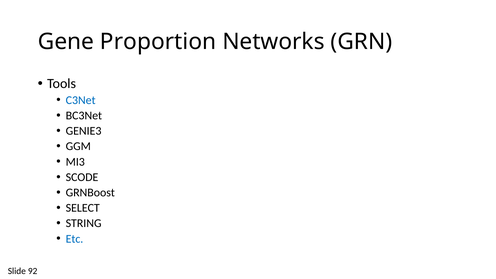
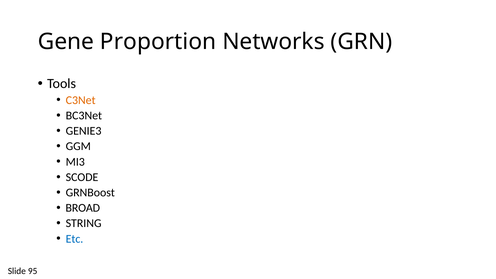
C3Net colour: blue -> orange (81, 100)
SELECT: SELECT -> BROAD (83, 208)
92: 92 -> 95 (33, 271)
